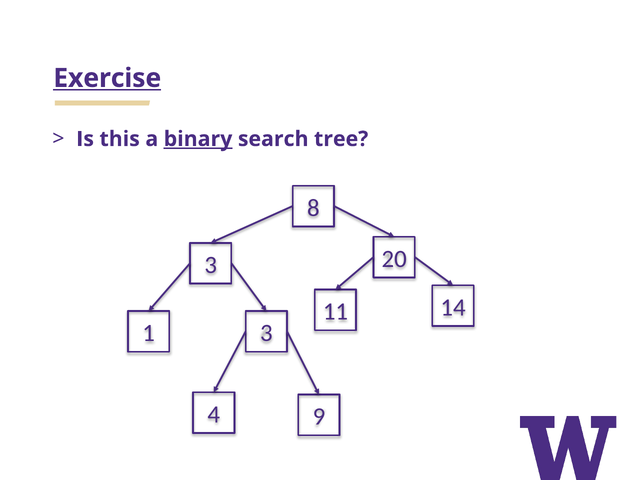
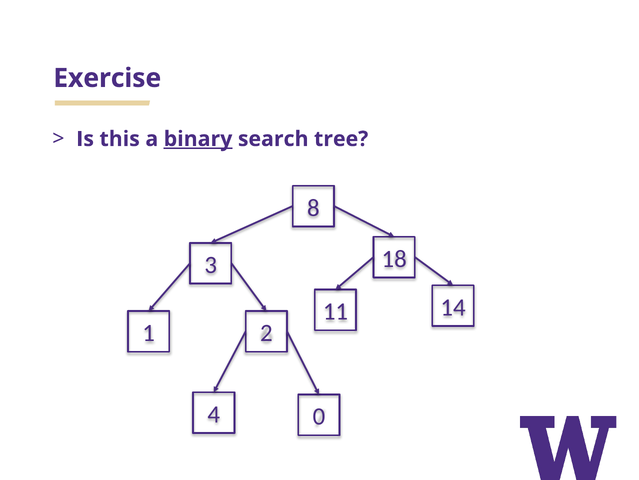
Exercise underline: present -> none (107, 78)
20: 20 -> 18 (394, 258)
1 3: 3 -> 2 (266, 333)
9: 9 -> 0 (319, 416)
